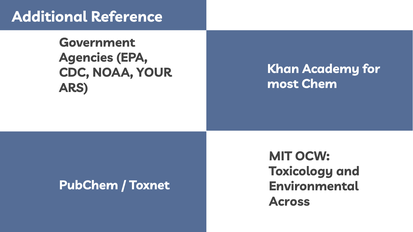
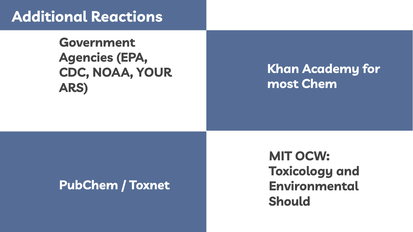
Reference: Reference -> Reactions (127, 17)
Across: Across -> Should (290, 202)
